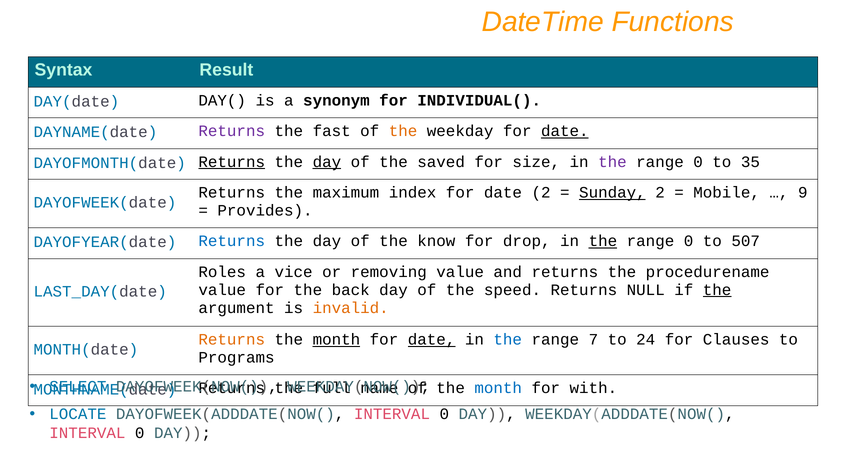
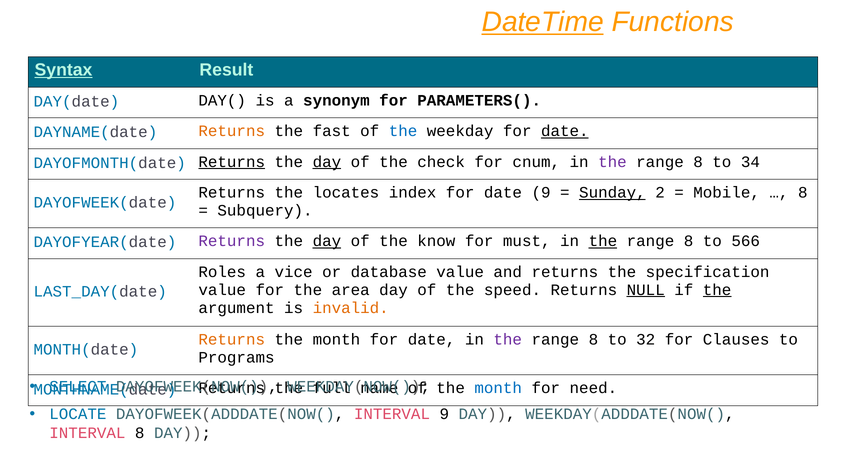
DateTime underline: none -> present (543, 22)
Syntax underline: none -> present (64, 70)
INDIVIDUAL(: INDIVIDUAL( -> PARAMETERS( (479, 100)
Returns colour: purple -> orange (232, 131)
the colour: orange -> blue (403, 131)
saved: saved -> check (441, 162)
size: size -> cnum (536, 162)
0: 0 -> 8 (698, 162)
35: 35 -> 34 (750, 162)
maximum: maximum -> locates (346, 192)
date 2: 2 -> 9 (541, 192)
9: 9 -> 8 (803, 192)
Provides: Provides -> Subquery (265, 210)
Returns colour: blue -> purple (232, 241)
day underline: none -> present (327, 241)
drop: drop -> must (527, 241)
0: 0 -> 8 (689, 241)
507: 507 -> 566 (746, 241)
removing: removing -> database (389, 272)
procedurename: procedurename -> specification (708, 272)
back: back -> area (351, 290)
NULL underline: none -> present (646, 290)
month underline: present -> none (336, 339)
date underline: present -> none (432, 339)
the colour: blue -> purple (508, 339)
7: 7 -> 8 (593, 339)
24: 24 -> 32 (646, 339)
with: with -> need (593, 388)
DAYOFWEEK(ADDDATE(NOW( INTERVAL 0: 0 -> 9 (444, 414)
0: 0 -> 8 (140, 433)
